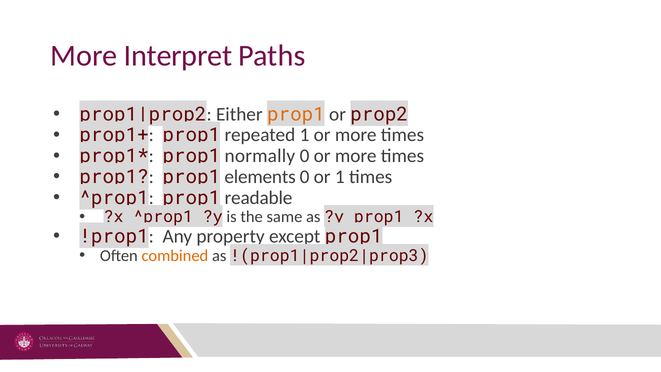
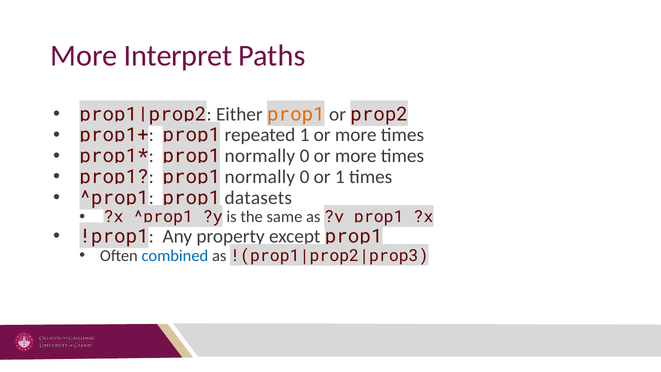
elements: elements -> normally (260, 177)
readable: readable -> datasets (258, 198)
combined colour: orange -> blue (175, 256)
